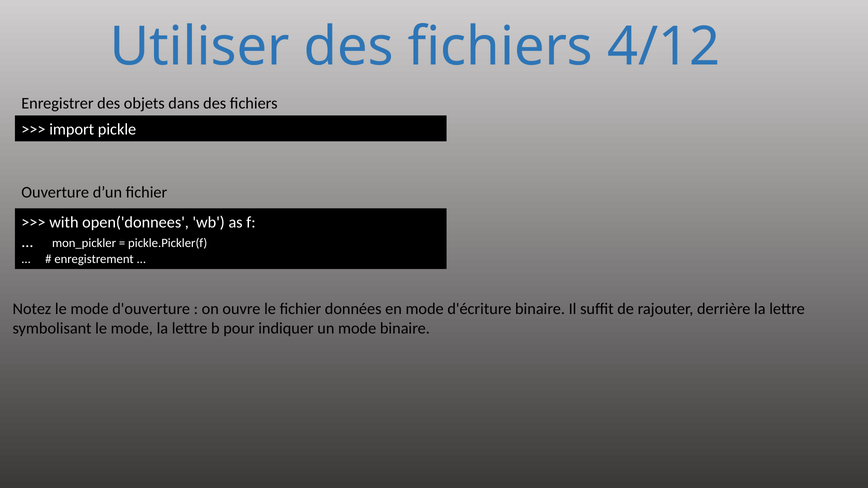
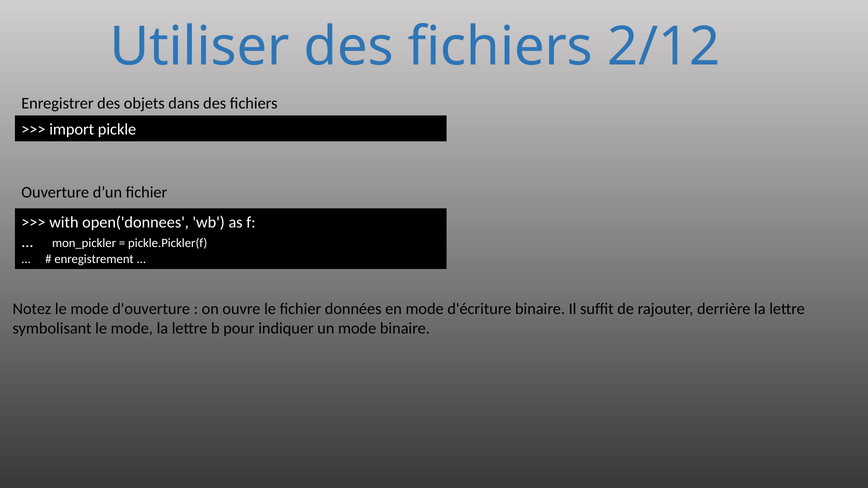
4/12: 4/12 -> 2/12 (664, 47)
